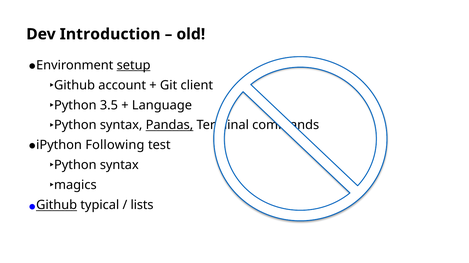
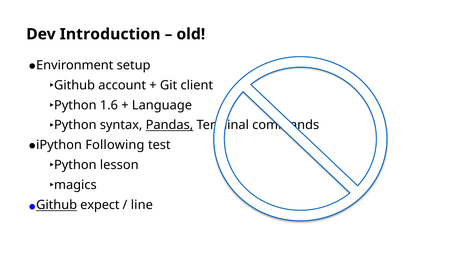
setup underline: present -> none (134, 65)
3.5: 3.5 -> 1.6 (109, 105)
syntax: syntax -> lesson (119, 165)
typical: typical -> expect (100, 205)
lists: lists -> line (142, 205)
